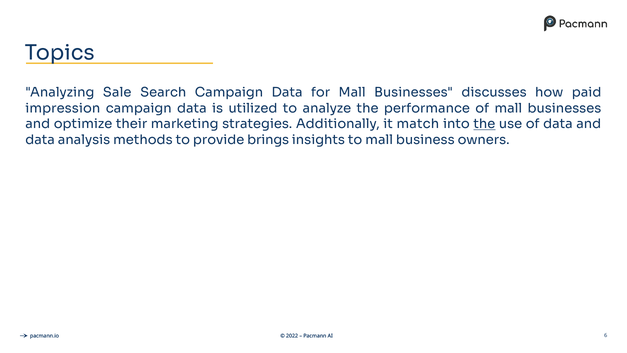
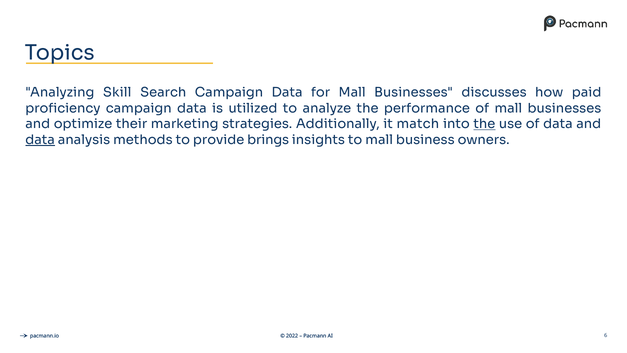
Sale: Sale -> Skill (117, 93)
impression: impression -> proficiency (63, 108)
data underline: none -> present (40, 140)
